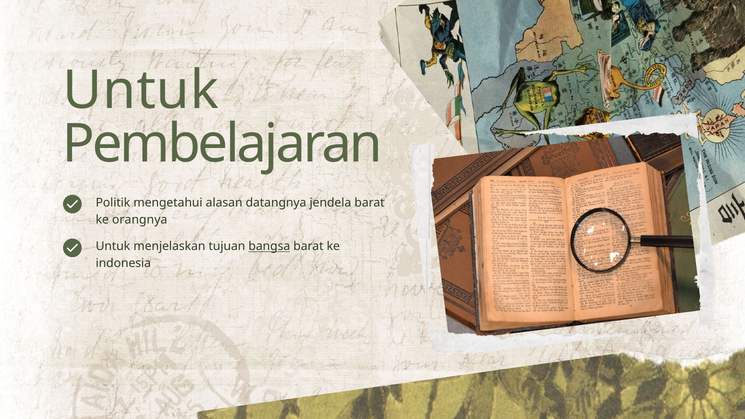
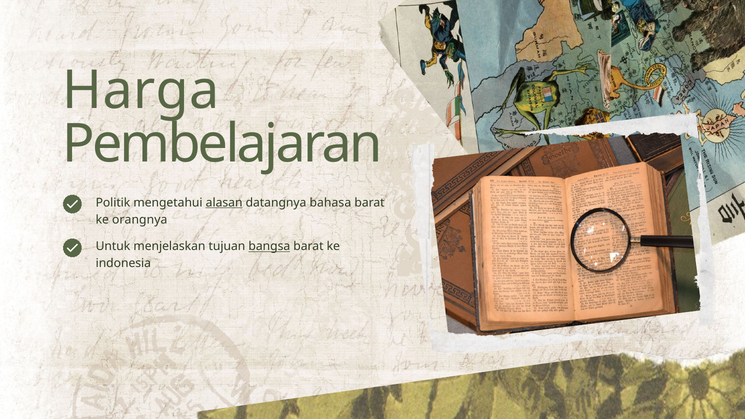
Untuk: Untuk -> Harga (141, 90)
alasan underline: none -> present (224, 203)
jendela: jendela -> bahasa (330, 203)
